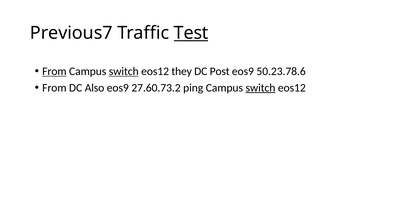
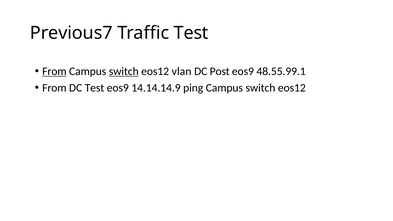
Test underline: present -> none (191, 33)
they: they -> vlan (182, 71)
50.23.78.6: 50.23.78.6 -> 48.55.99.1 (281, 71)
DC Also: Also -> Test (94, 88)
27.60.73.2: 27.60.73.2 -> 14.14.14.9 (156, 88)
switch underline: present -> none (260, 88)
